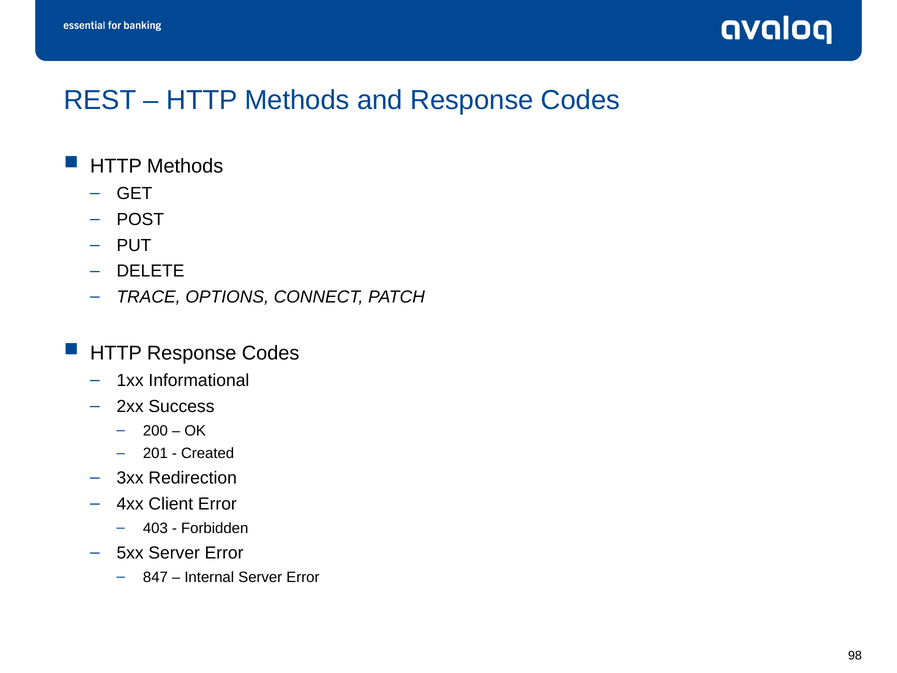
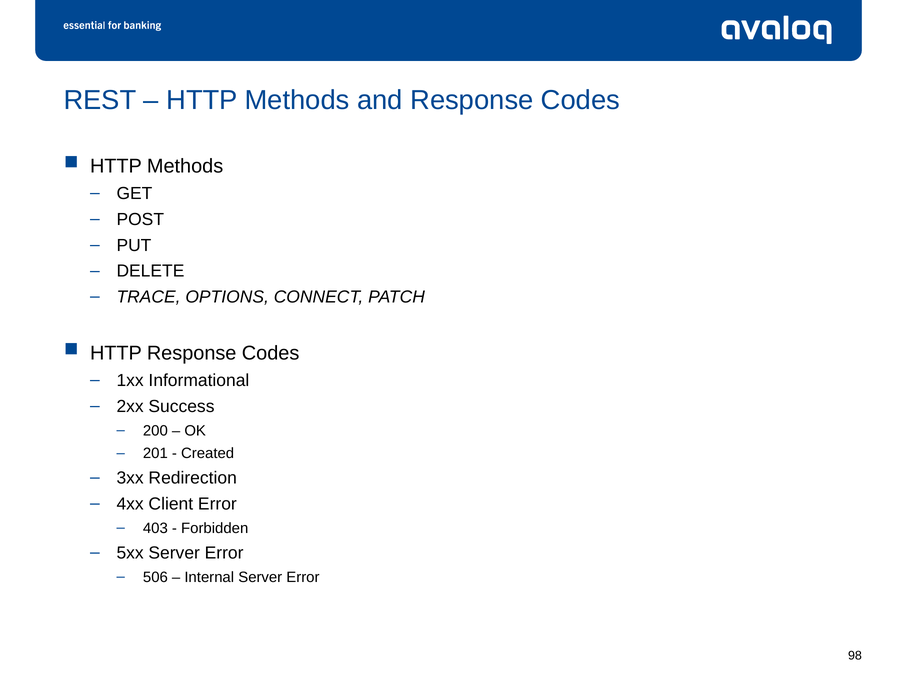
847: 847 -> 506 (155, 577)
